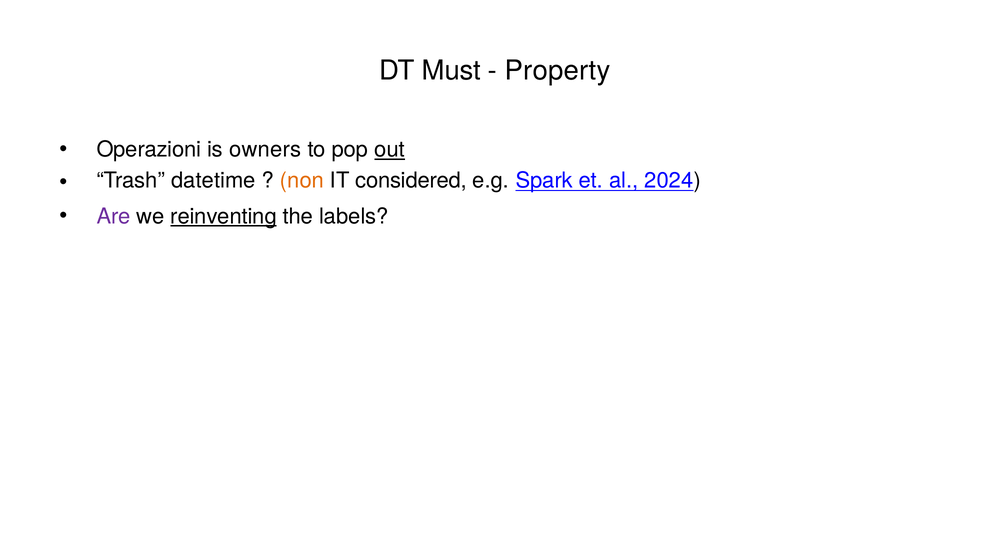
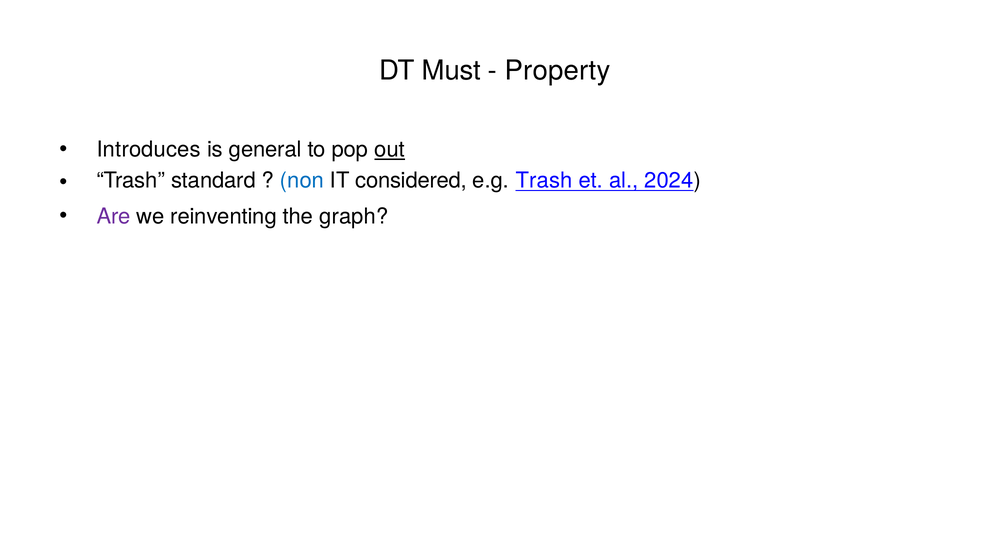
Operazioni: Operazioni -> Introduces (149, 150)
owners: owners -> general (265, 150)
datetime: datetime -> standard (213, 180)
non colour: orange -> blue (302, 180)
e.g Spark: Spark -> Trash (544, 180)
reinventing underline: present -> none (224, 216)
labels: labels -> graph (354, 216)
